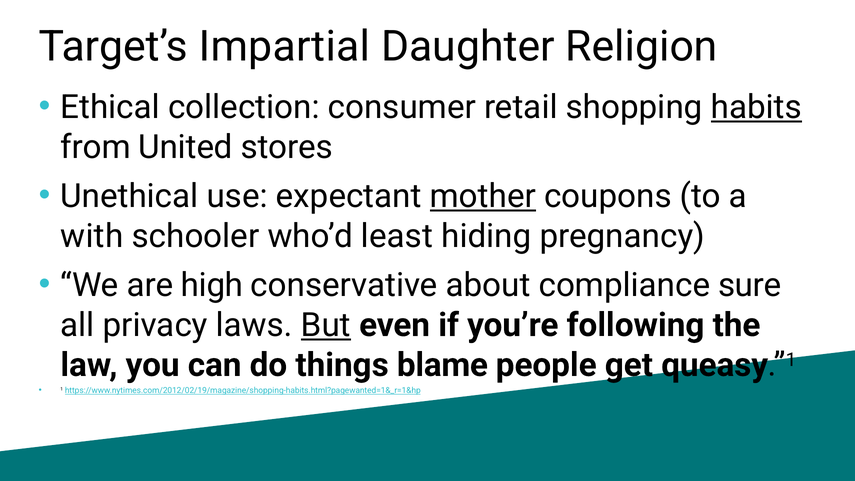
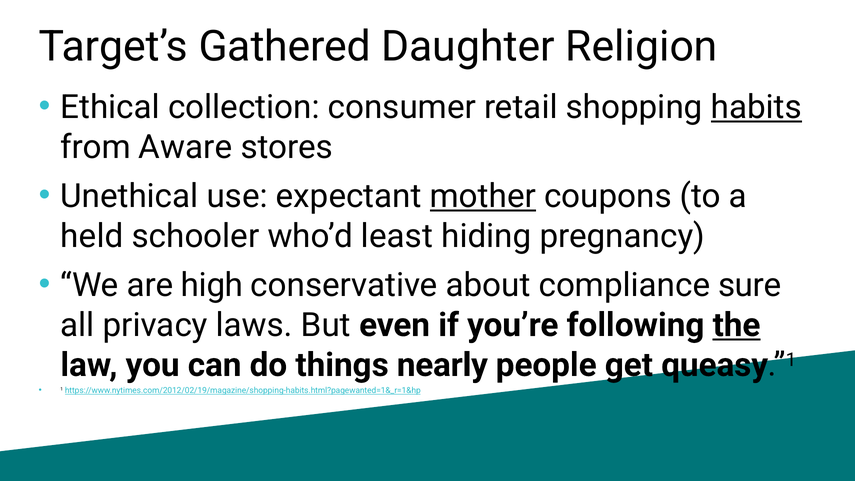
Impartial: Impartial -> Gathered (285, 47)
United: United -> Aware (185, 147)
with: with -> held (92, 236)
But underline: present -> none (326, 325)
the underline: none -> present (736, 325)
blame: blame -> nearly (442, 365)
